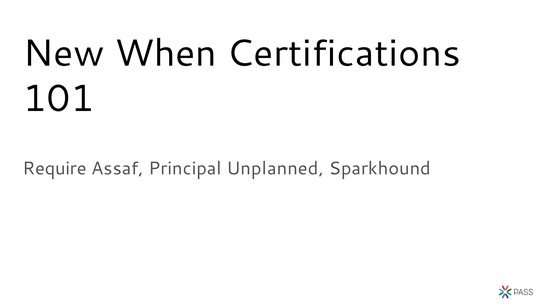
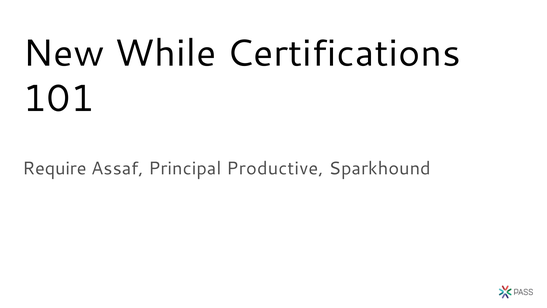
When: When -> While (165, 53)
Unplanned: Unplanned -> Productive (275, 168)
